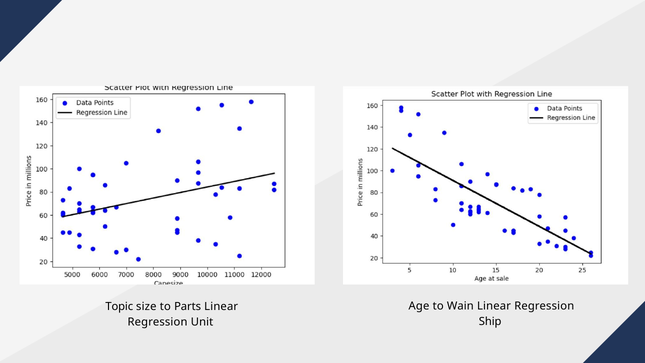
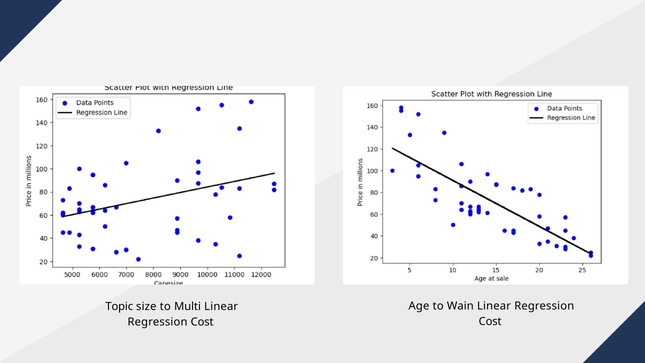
Parts: Parts -> Multi (188, 306)
Ship: Ship -> Cost (490, 322)
Unit: Unit -> Cost (202, 322)
